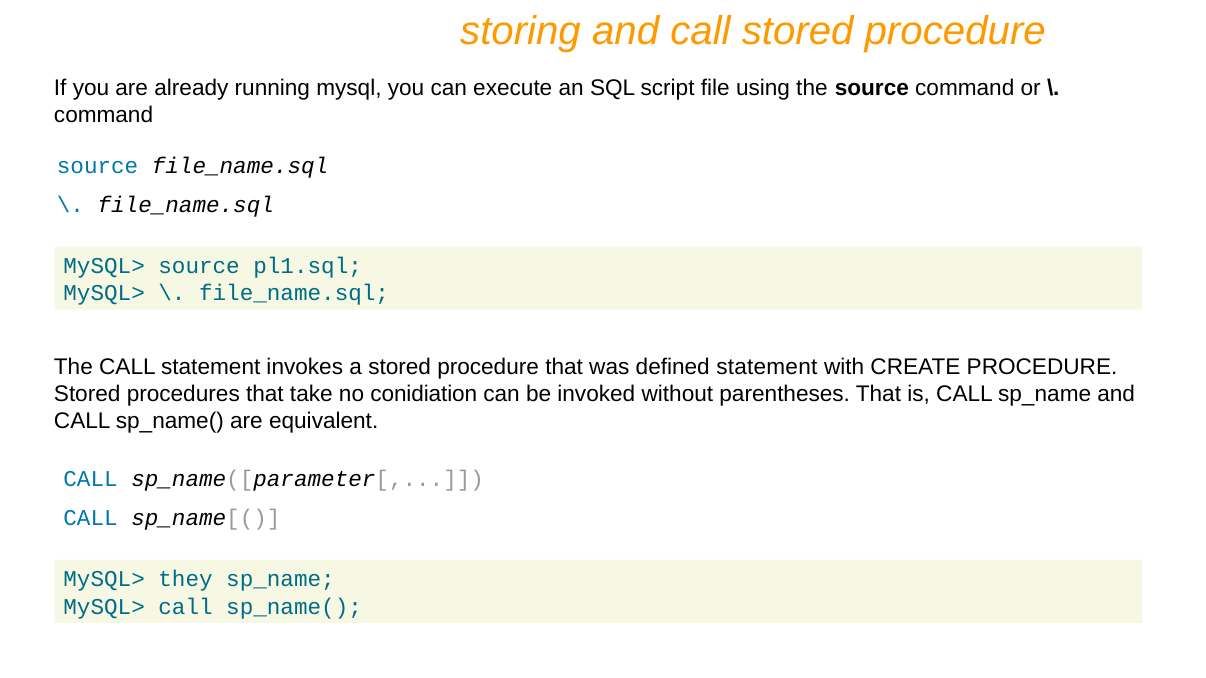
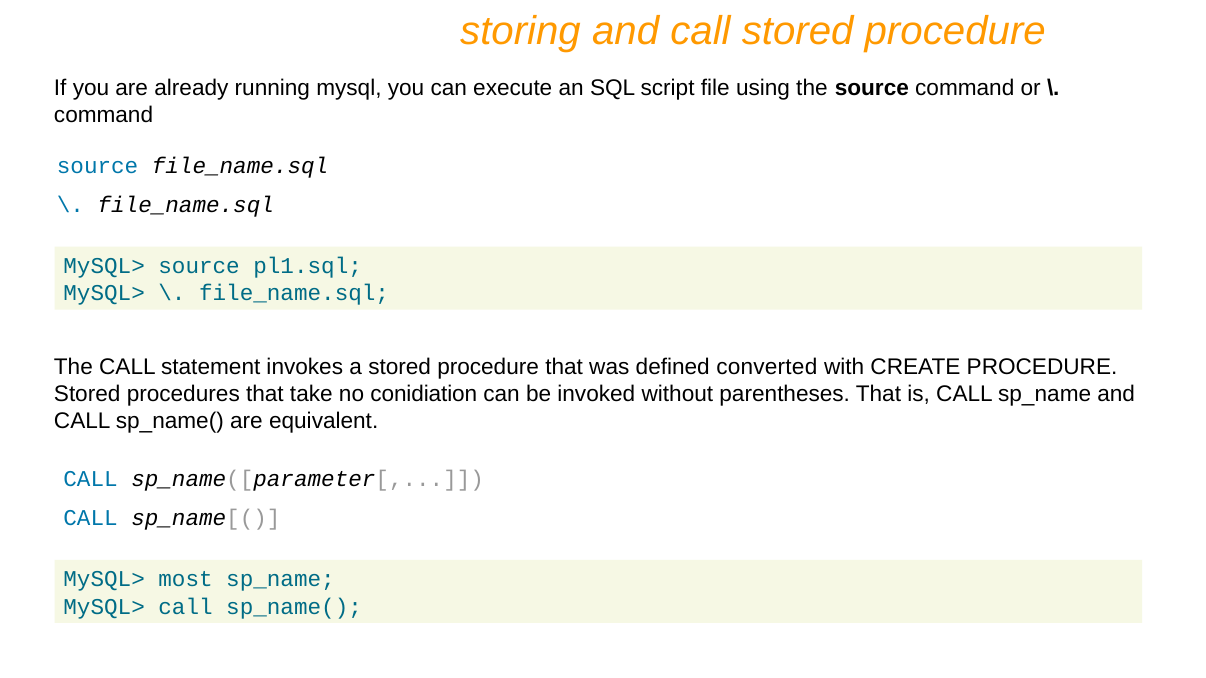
defined statement: statement -> converted (767, 367)
they: they -> most (186, 580)
